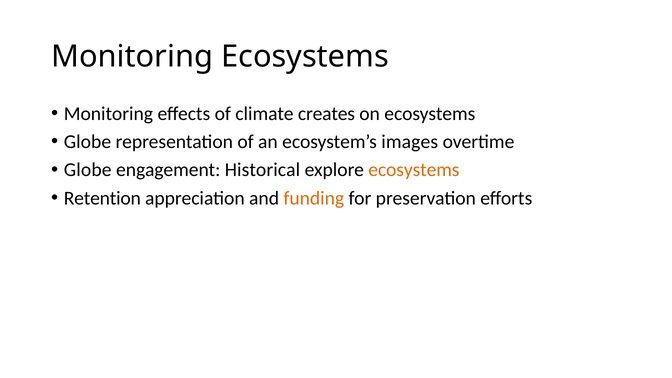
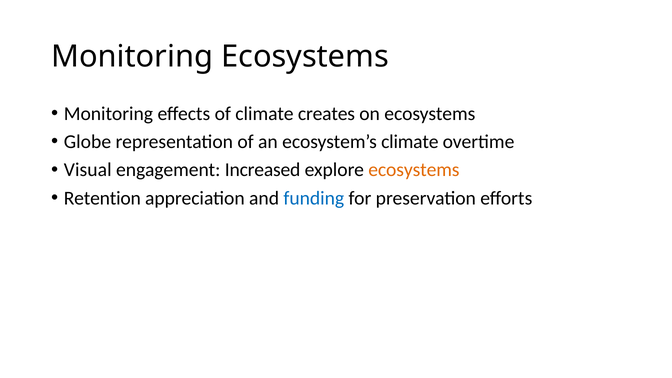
ecosystem’s images: images -> climate (410, 142)
Globe: Globe -> Visual (88, 170)
Historical: Historical -> Increased (263, 170)
funding colour: orange -> blue (314, 198)
